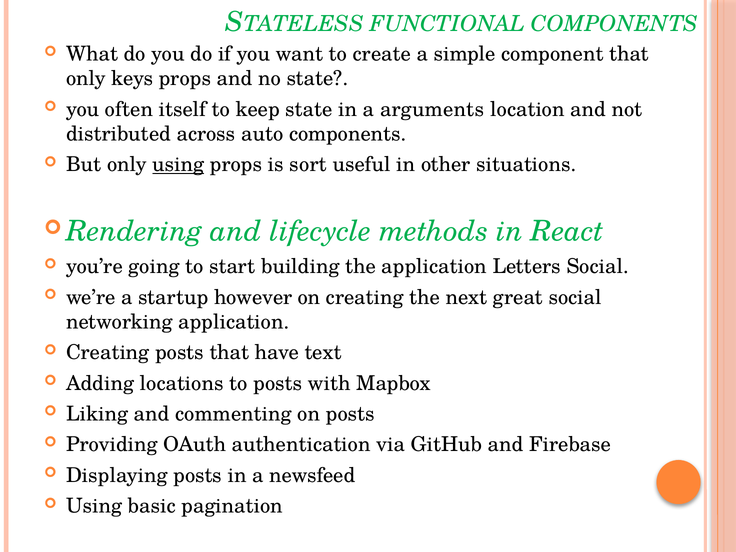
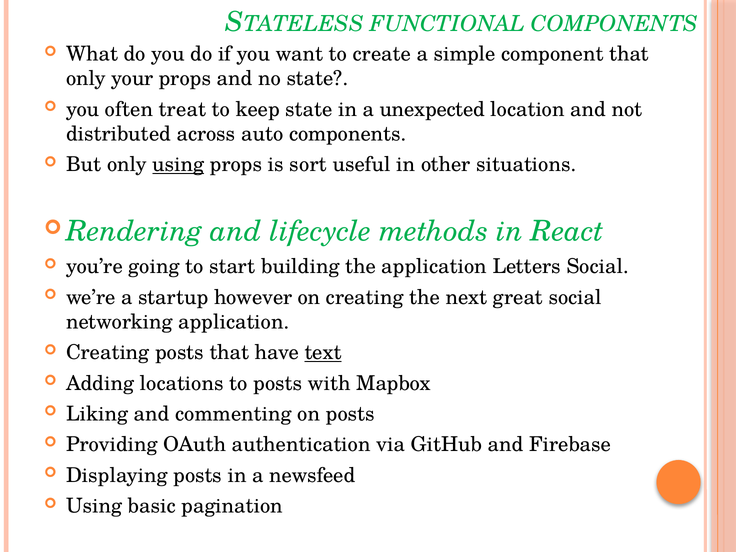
keys: keys -> your (132, 79)
itself: itself -> treat (182, 109)
arguments: arguments -> unexpected (432, 109)
text underline: none -> present (323, 353)
